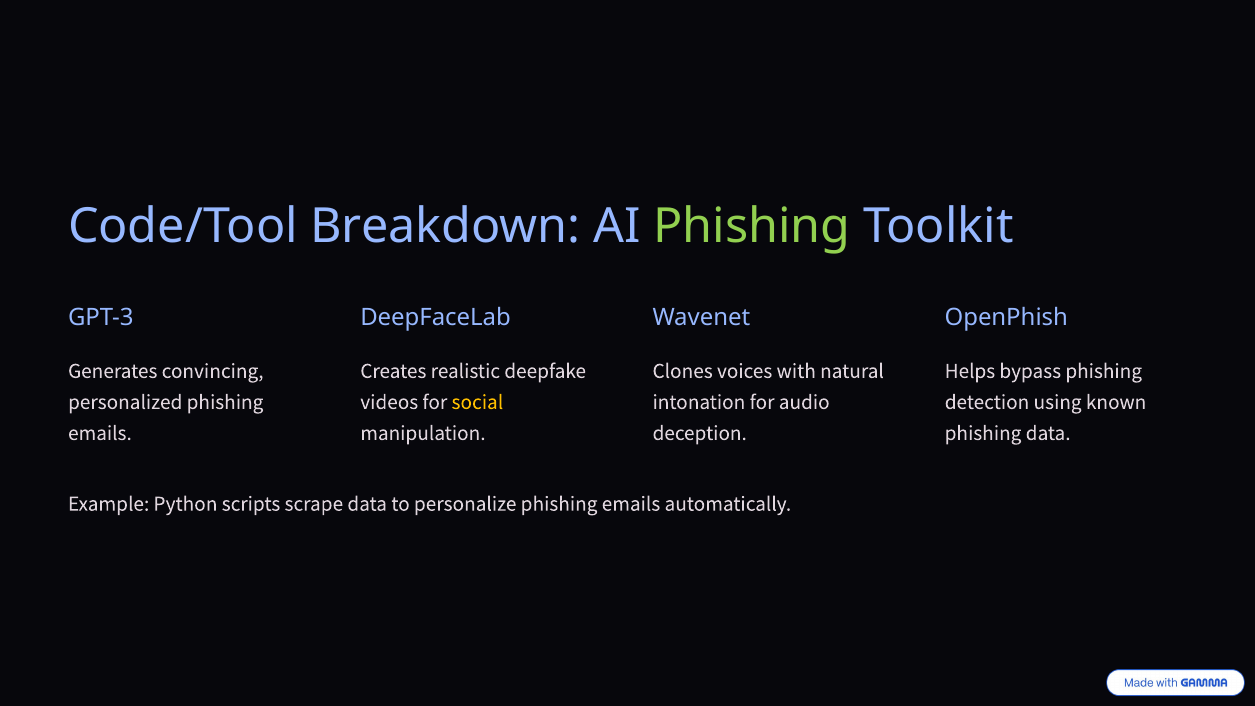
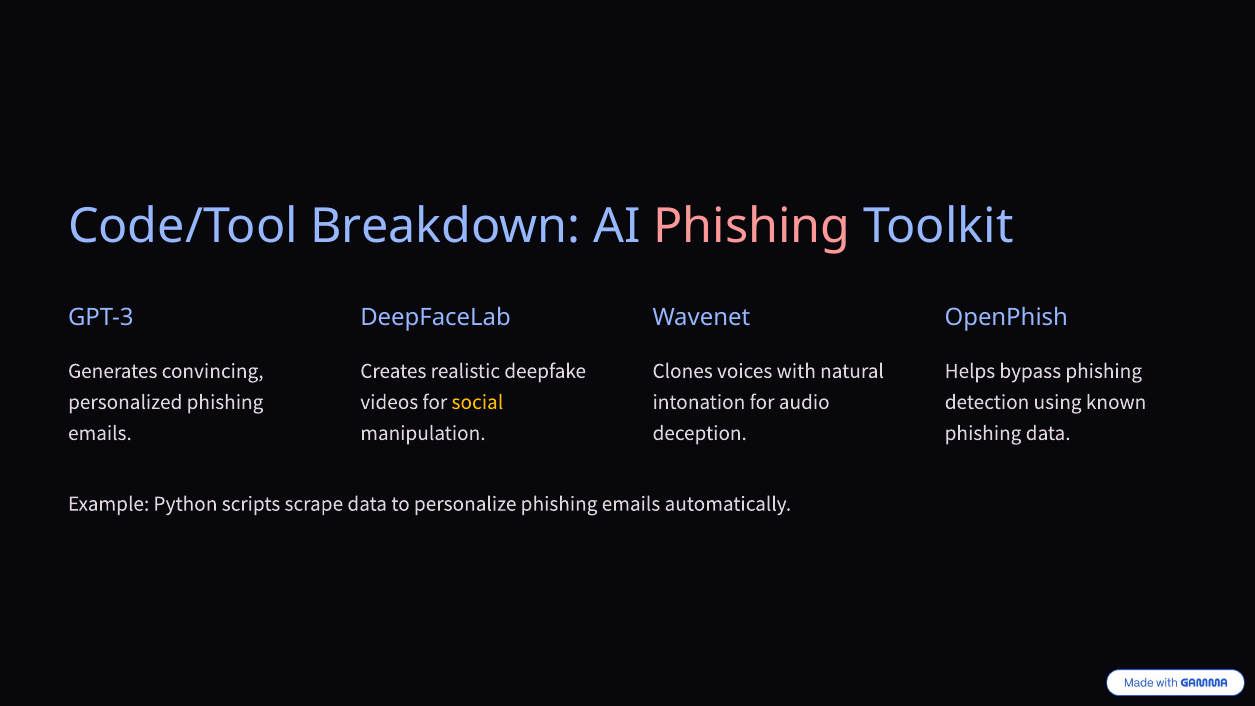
Phishing colour: light green -> pink (752, 226)
